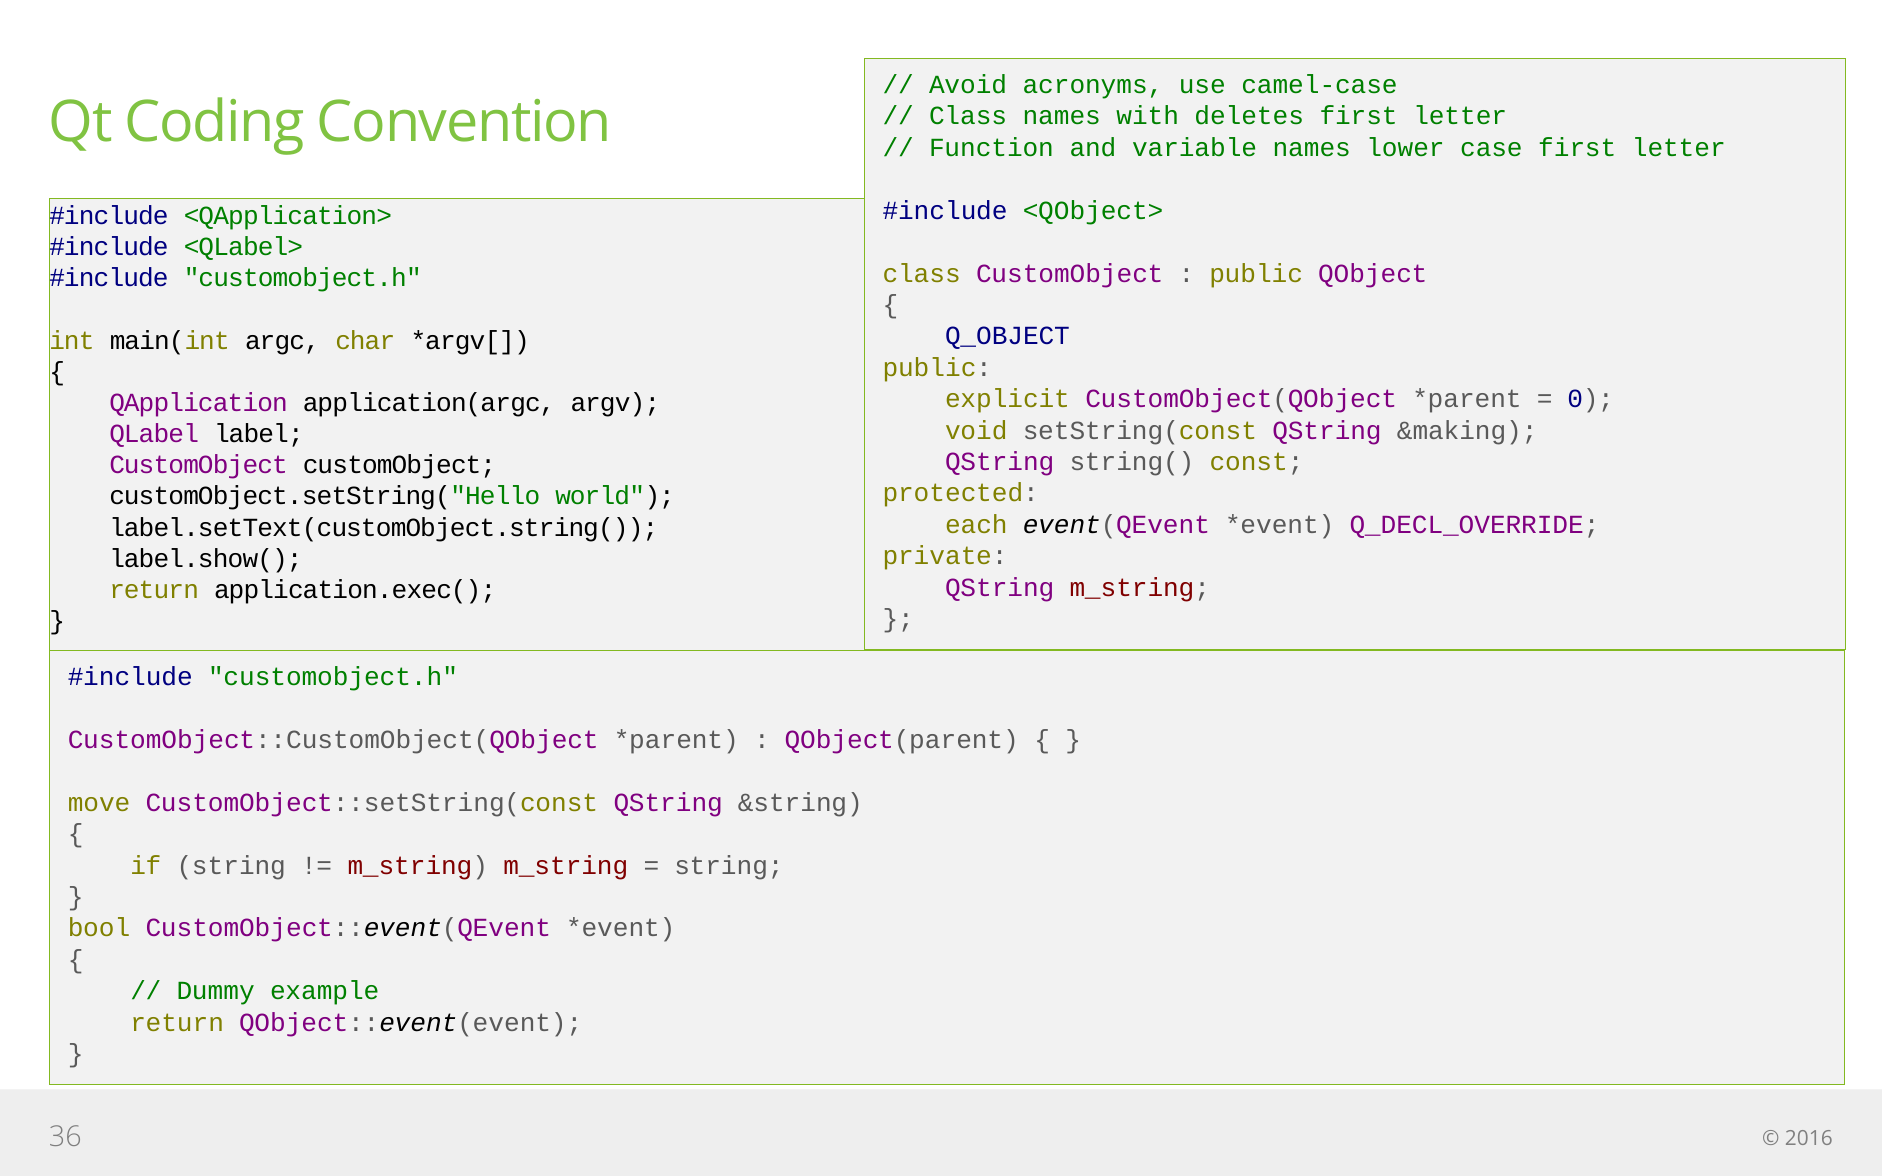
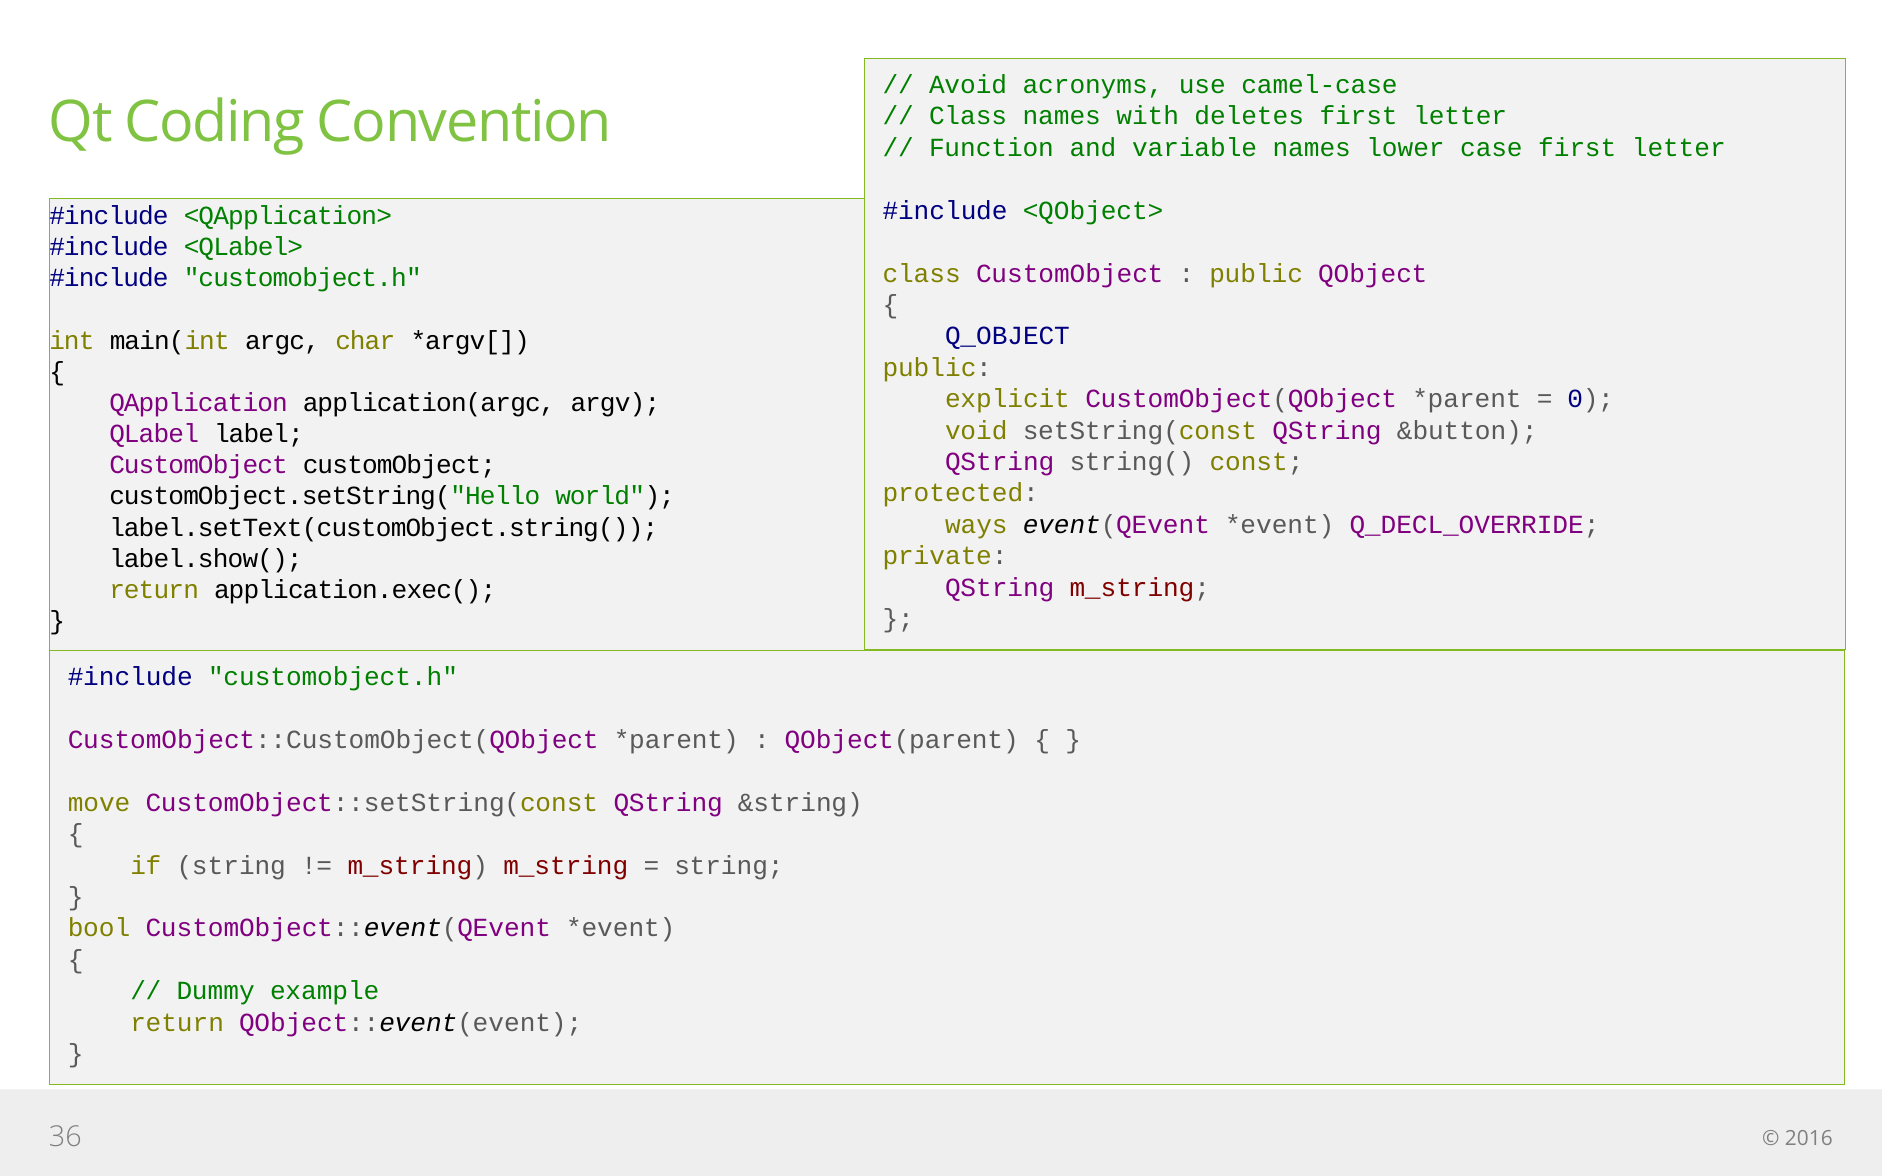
&making: &making -> &button (1467, 431)
each: each -> ways (976, 525)
